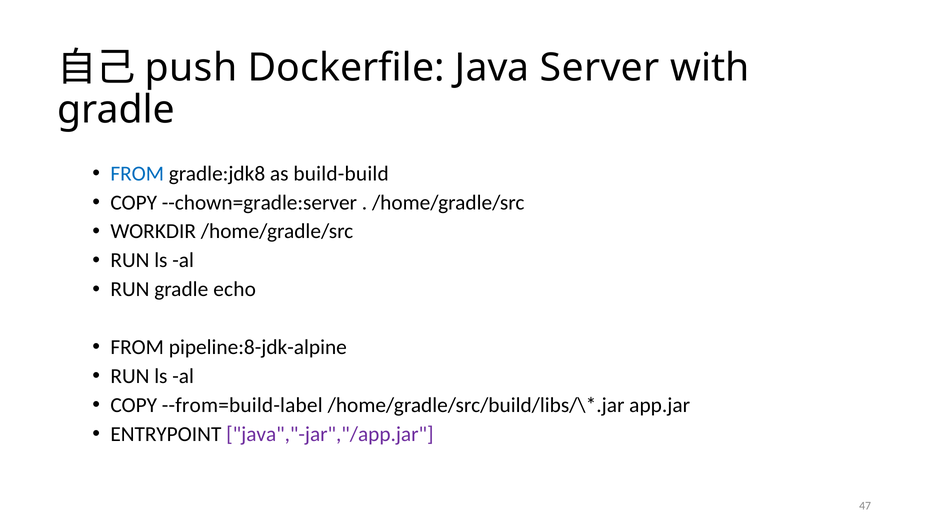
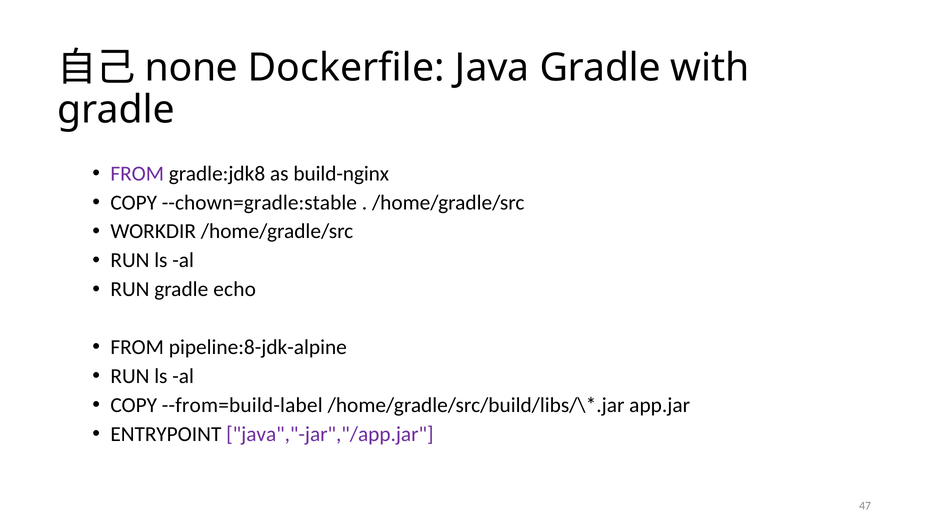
push: push -> none (191, 68)
Java Server: Server -> Gradle (600, 68)
FROM colour: blue -> purple (137, 174)
build-build: build-build -> build-nginx (341, 174)
--chown=gradle:server: --chown=gradle:server -> --chown=gradle:stable (259, 203)
